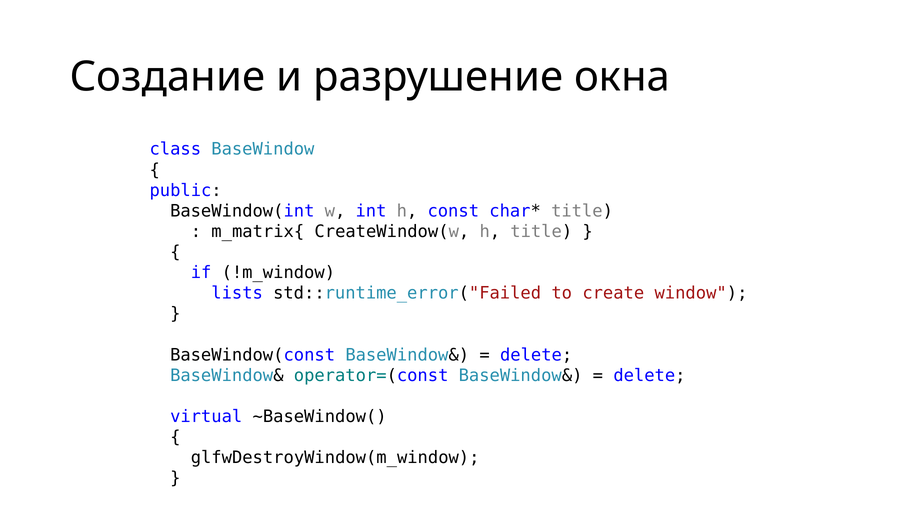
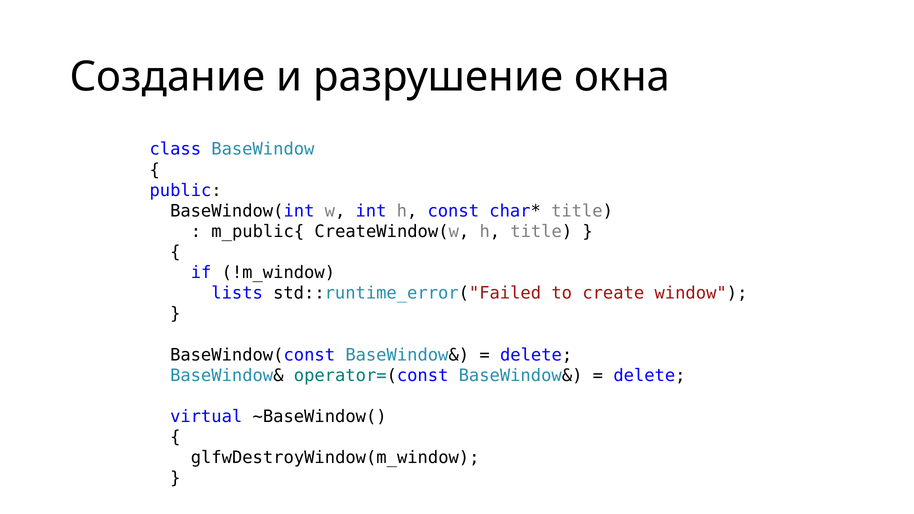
m_matrix{: m_matrix{ -> m_public{ (258, 232)
